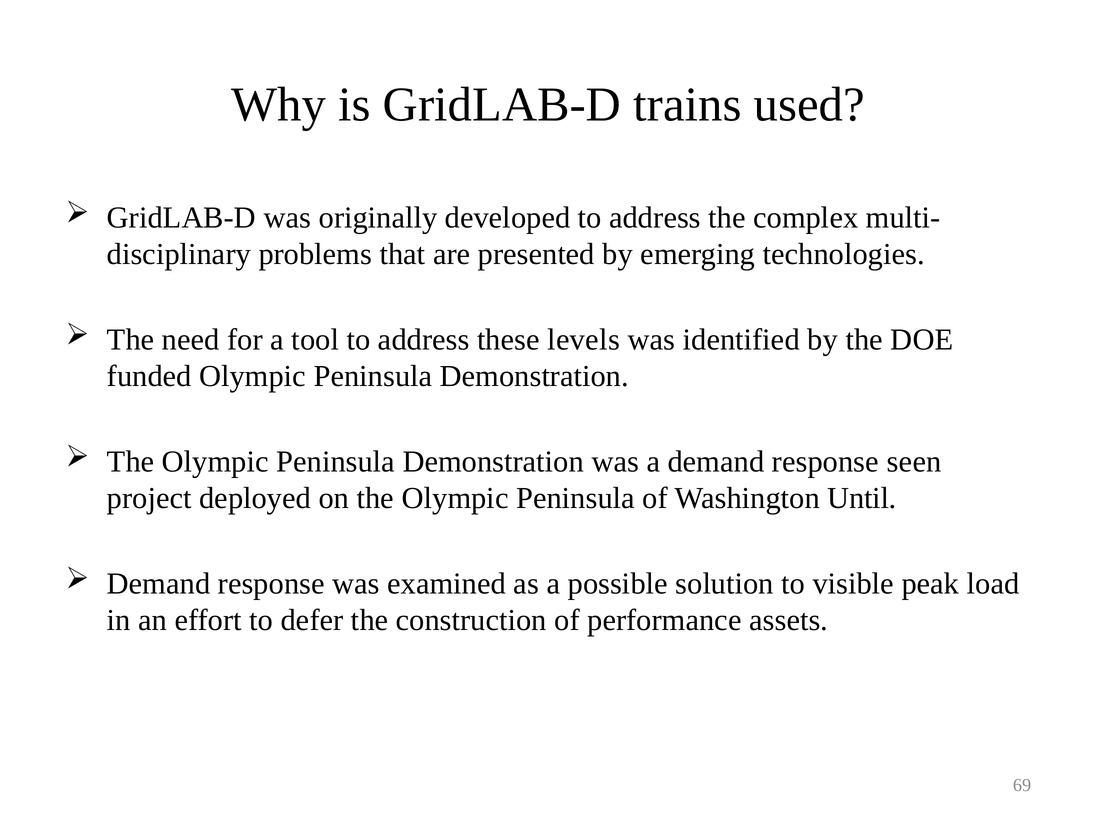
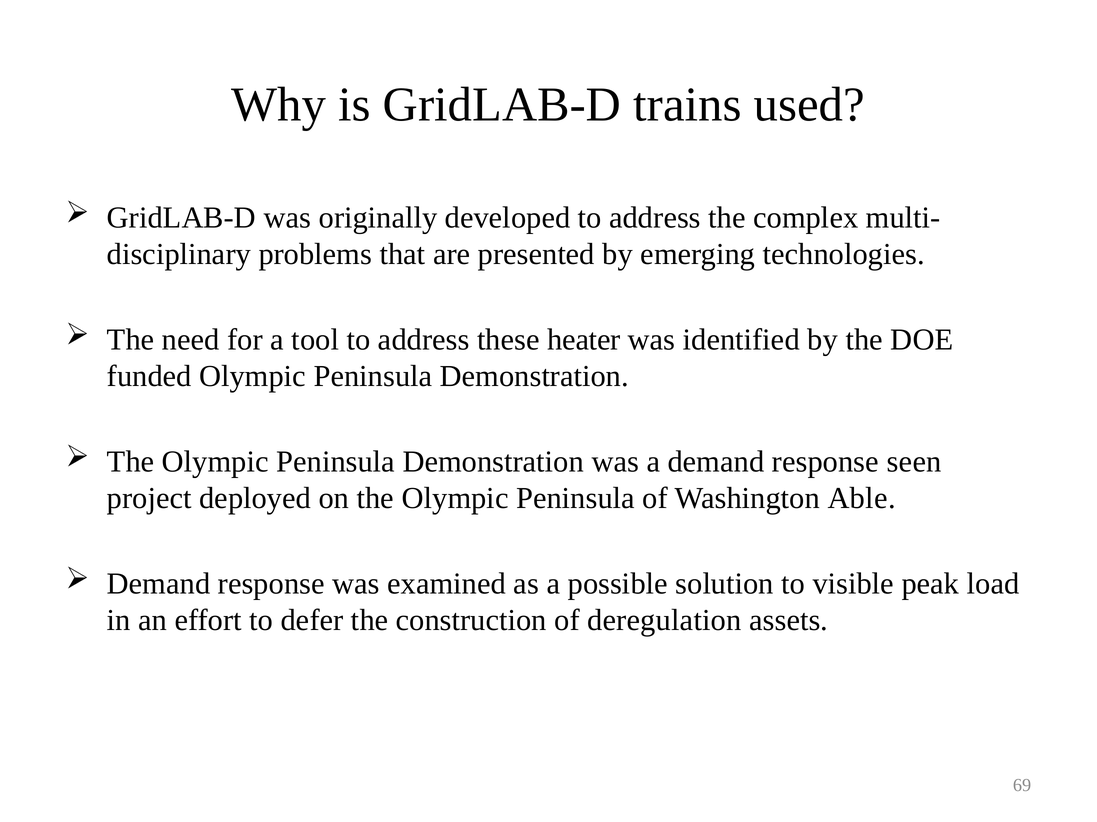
levels: levels -> heater (584, 340)
Until: Until -> Able (862, 499)
performance: performance -> deregulation (664, 621)
